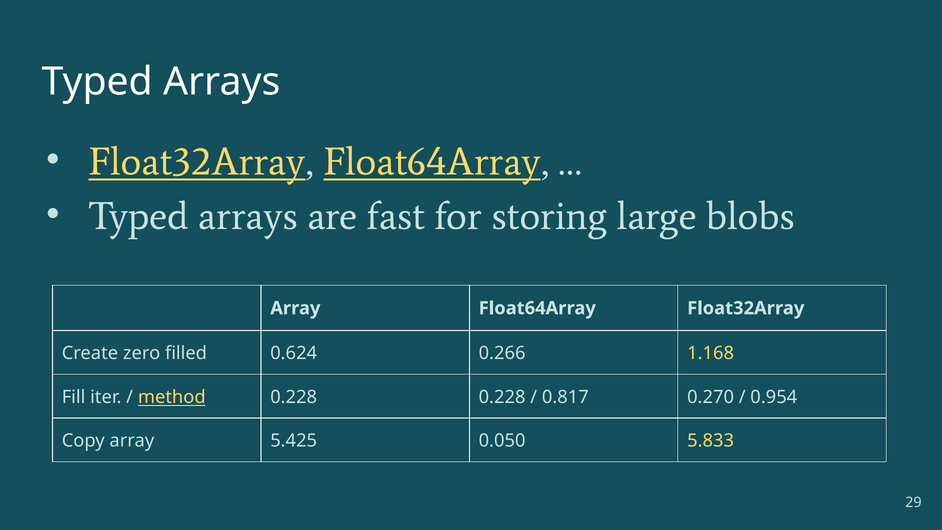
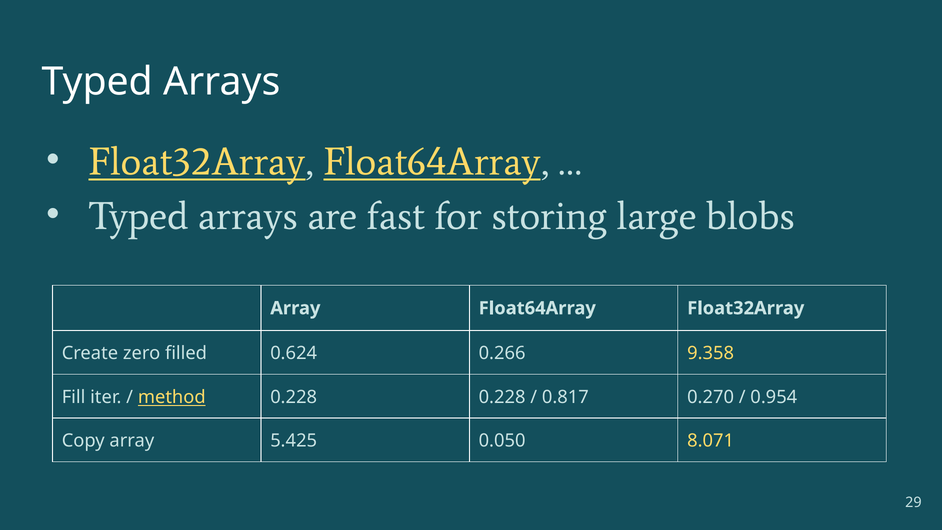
1.168: 1.168 -> 9.358 (711, 353)
5.833: 5.833 -> 8.071 (711, 441)
